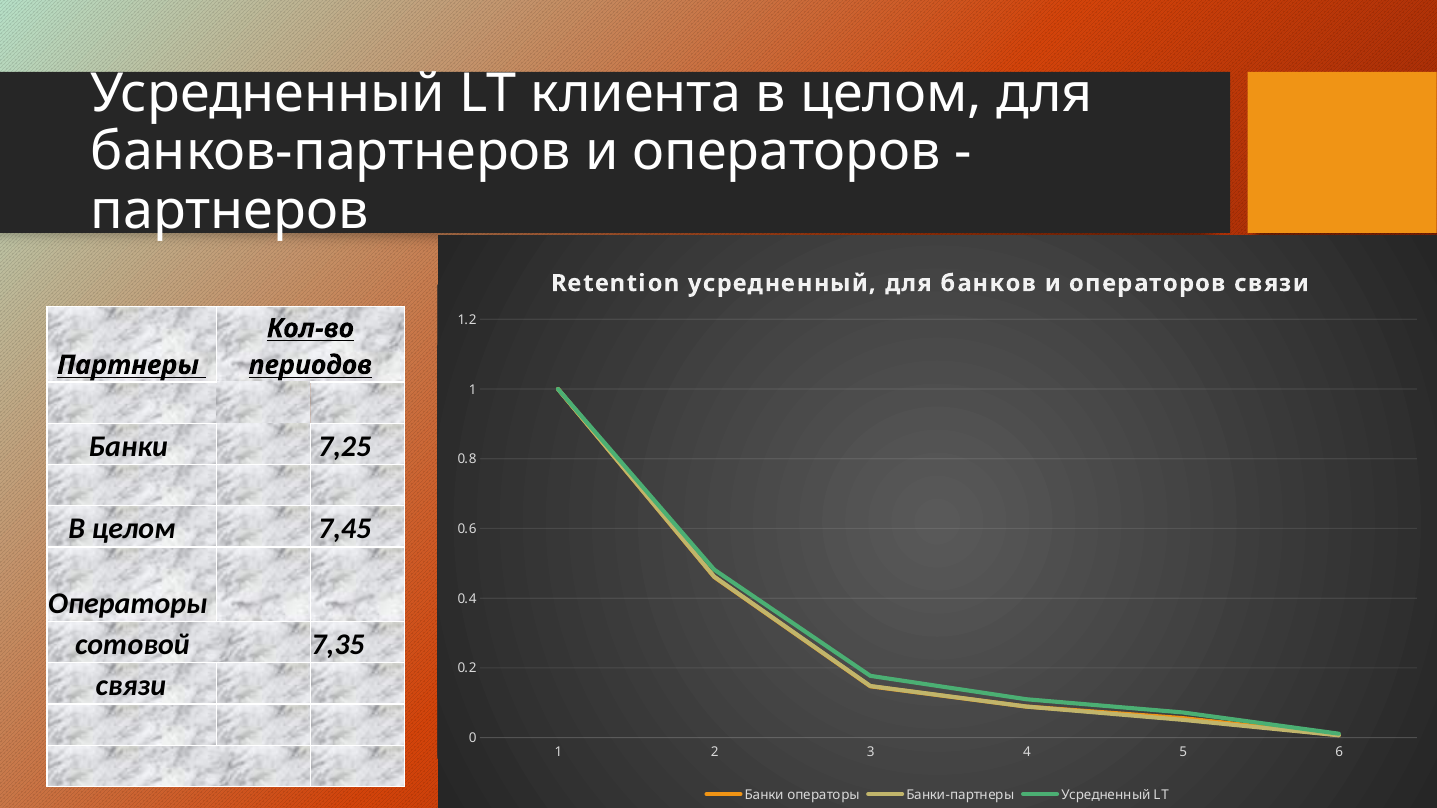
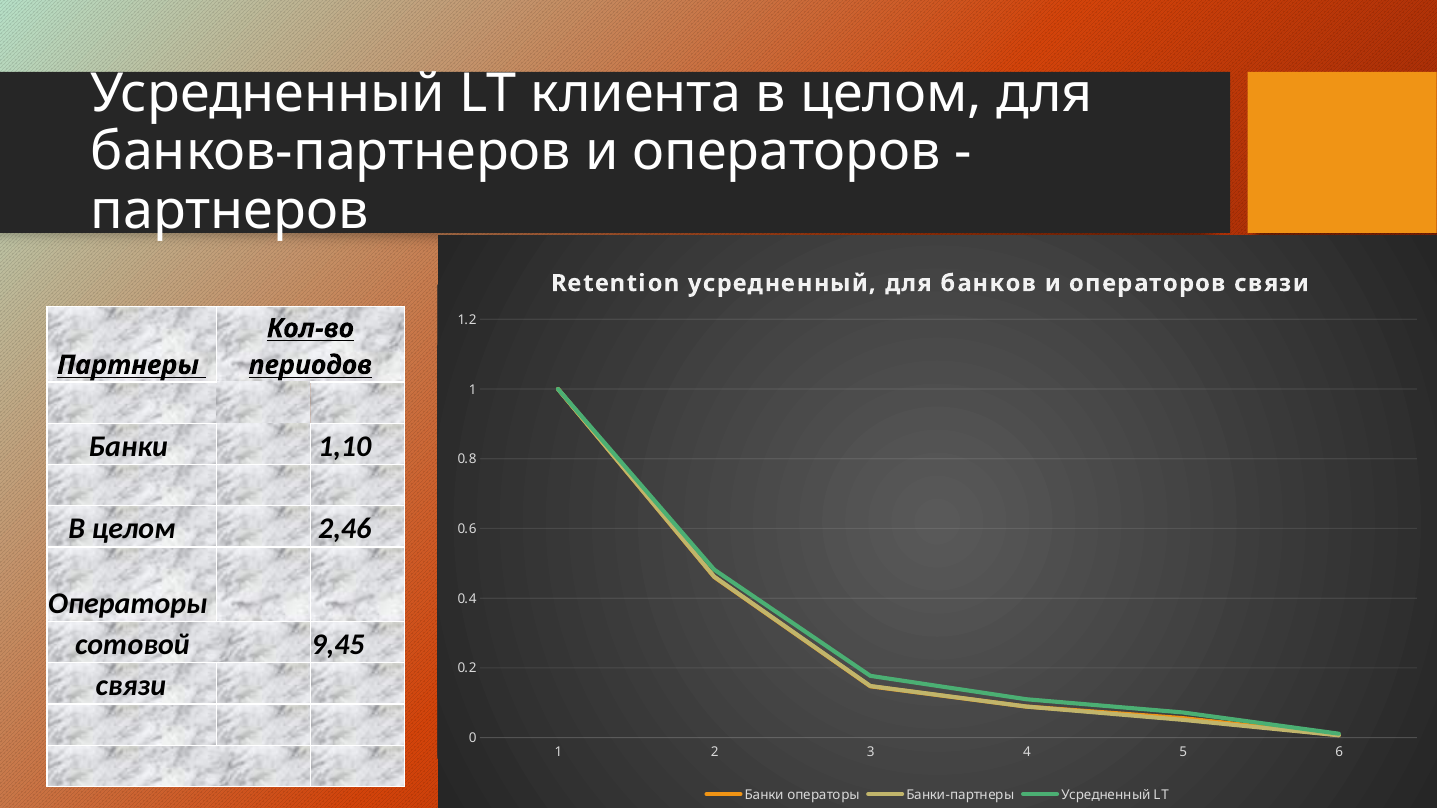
7,25: 7,25 -> 1,10 (345, 447)
7,45: 7,45 -> 2,46 (345, 529)
7,35: 7,35 -> 9,45 (338, 645)
